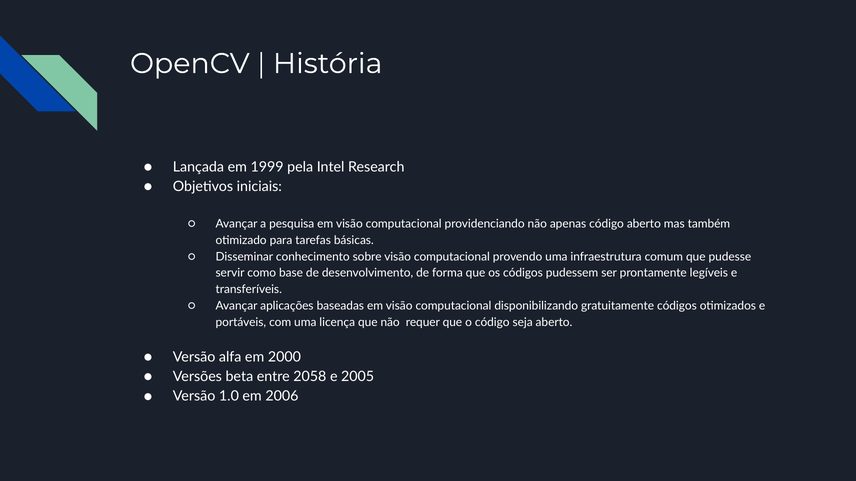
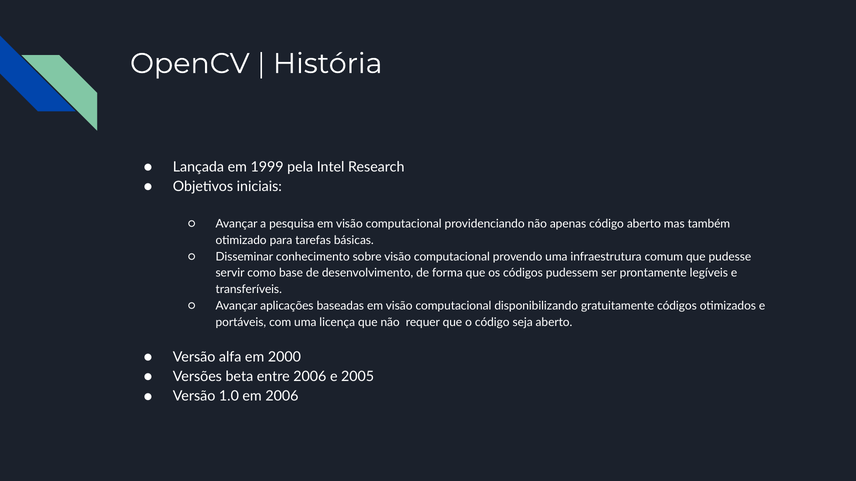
entre 2058: 2058 -> 2006 (310, 377)
